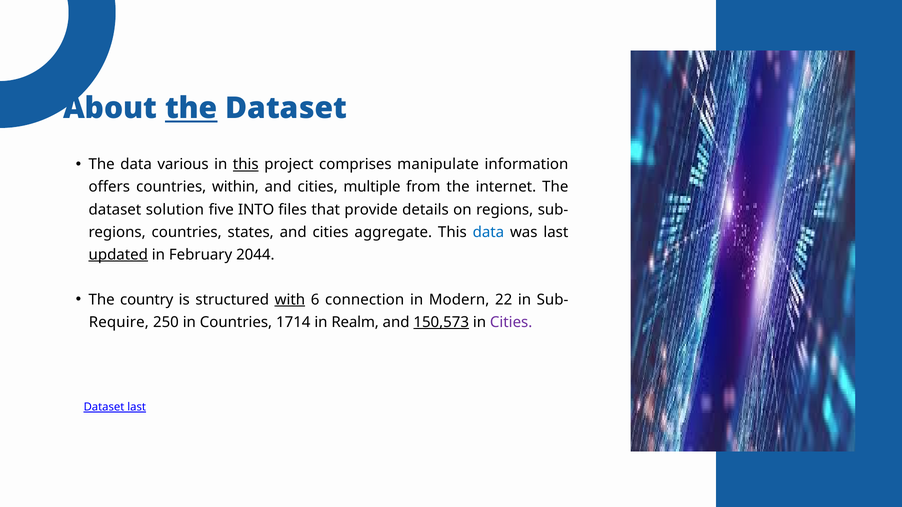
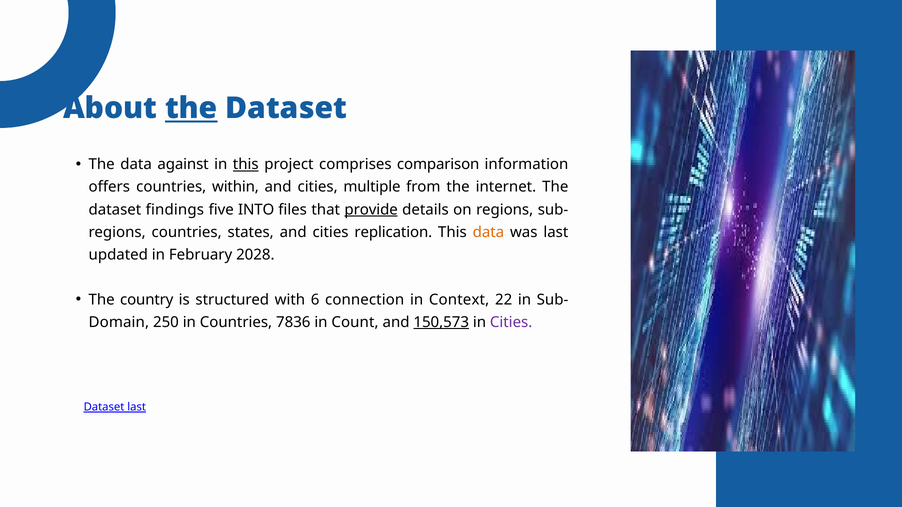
various: various -> against (183, 165)
manipulate: manipulate -> comparison (438, 165)
solution: solution -> findings (175, 210)
provide underline: none -> present (371, 210)
aggregate: aggregate -> replication (393, 232)
data colour: blue -> orange (488, 232)
updated underline: present -> none (118, 255)
2044: 2044 -> 2028 (255, 255)
with underline: present -> none (290, 300)
Modern: Modern -> Context (459, 300)
Require: Require -> Domain (119, 322)
1714: 1714 -> 7836 (293, 322)
Realm: Realm -> Count (355, 322)
